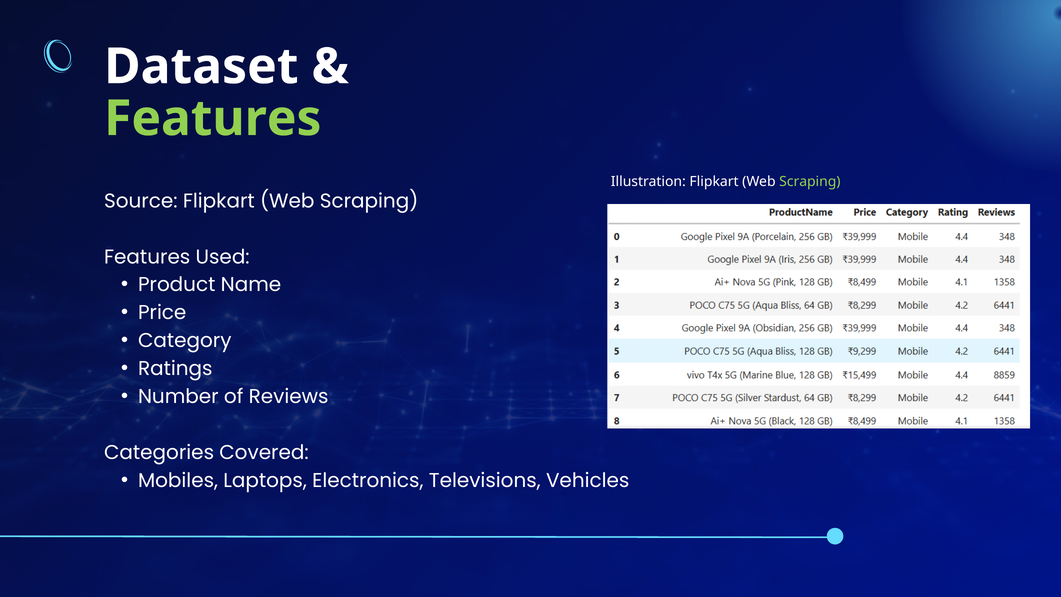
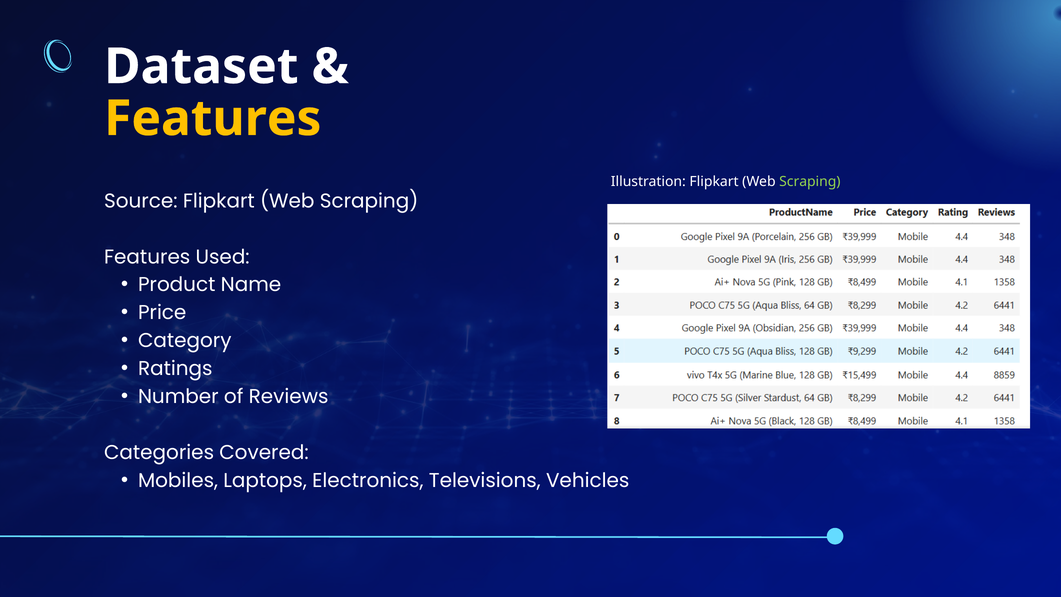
Features colour: light green -> yellow (213, 119)
